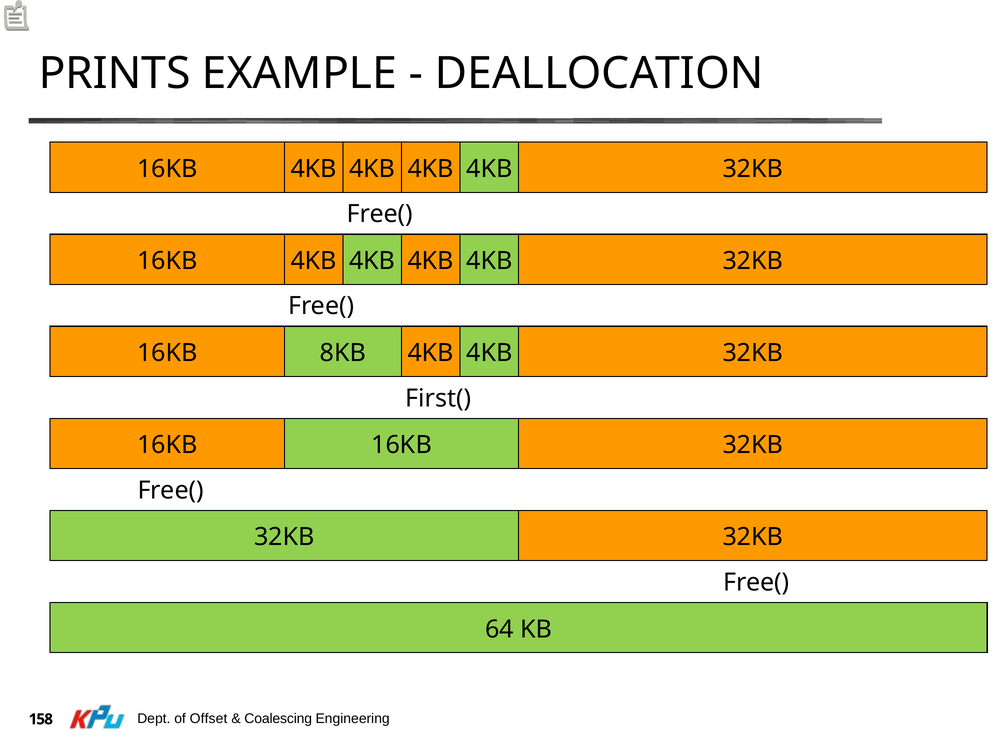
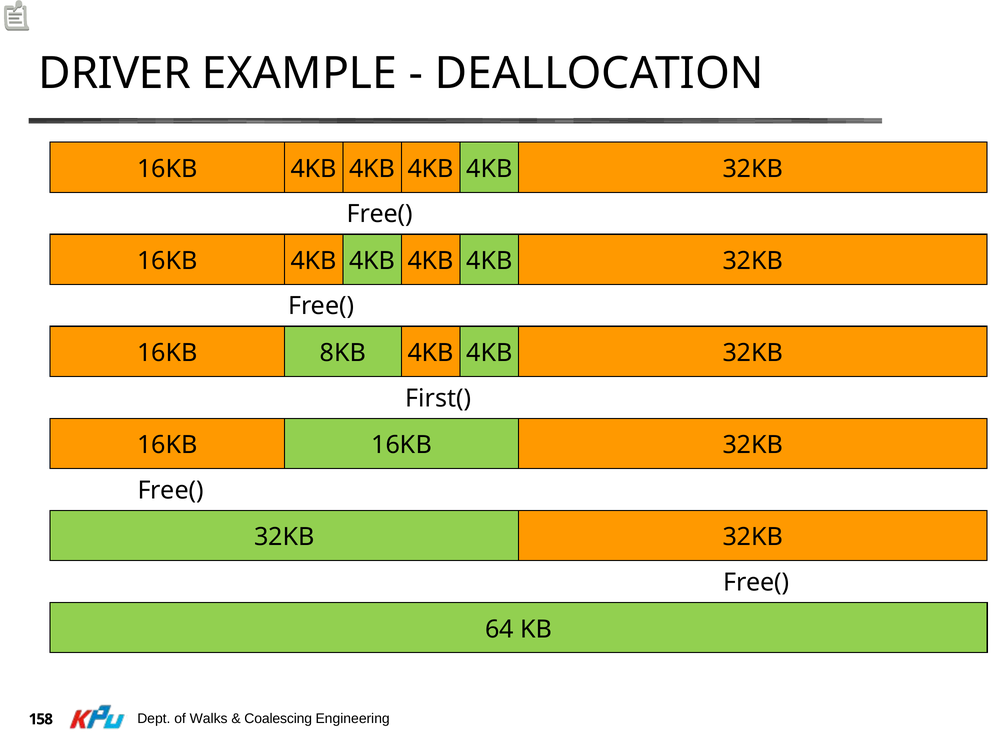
PRINTS: PRINTS -> DRIVER (115, 73)
Offset: Offset -> Walks (209, 719)
